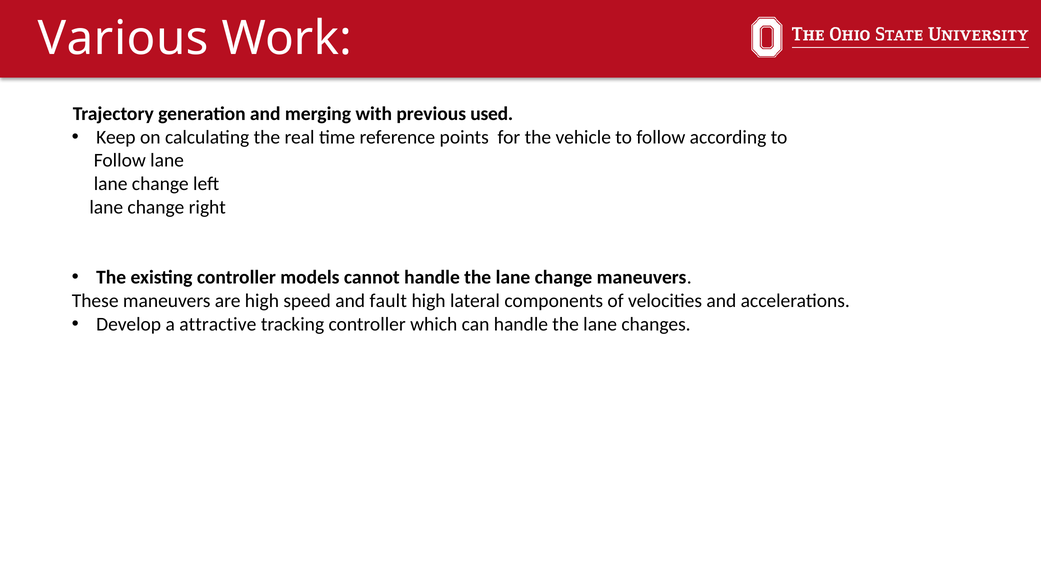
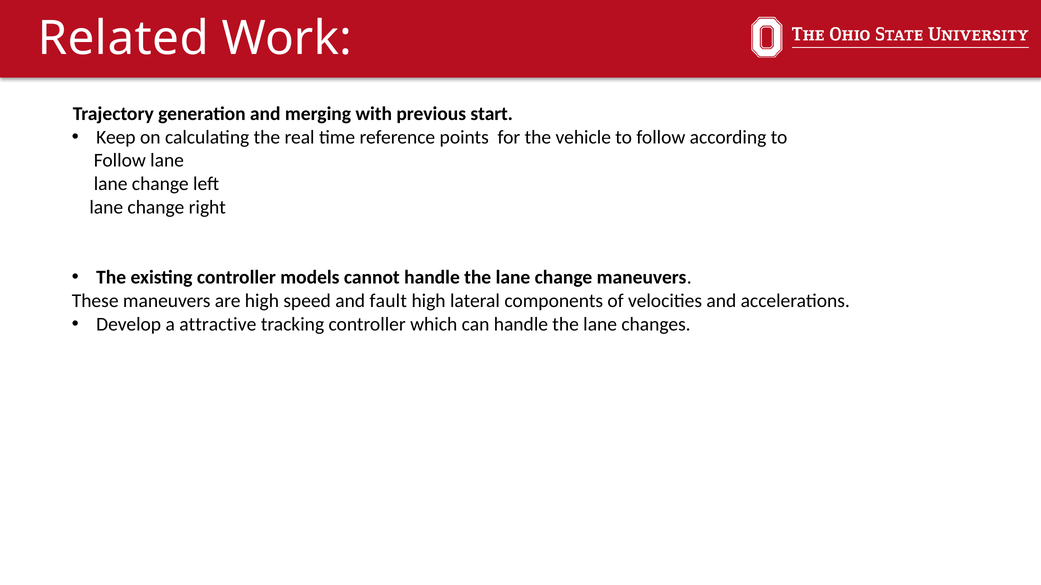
Various: Various -> Related (123, 39)
used: used -> start (492, 114)
